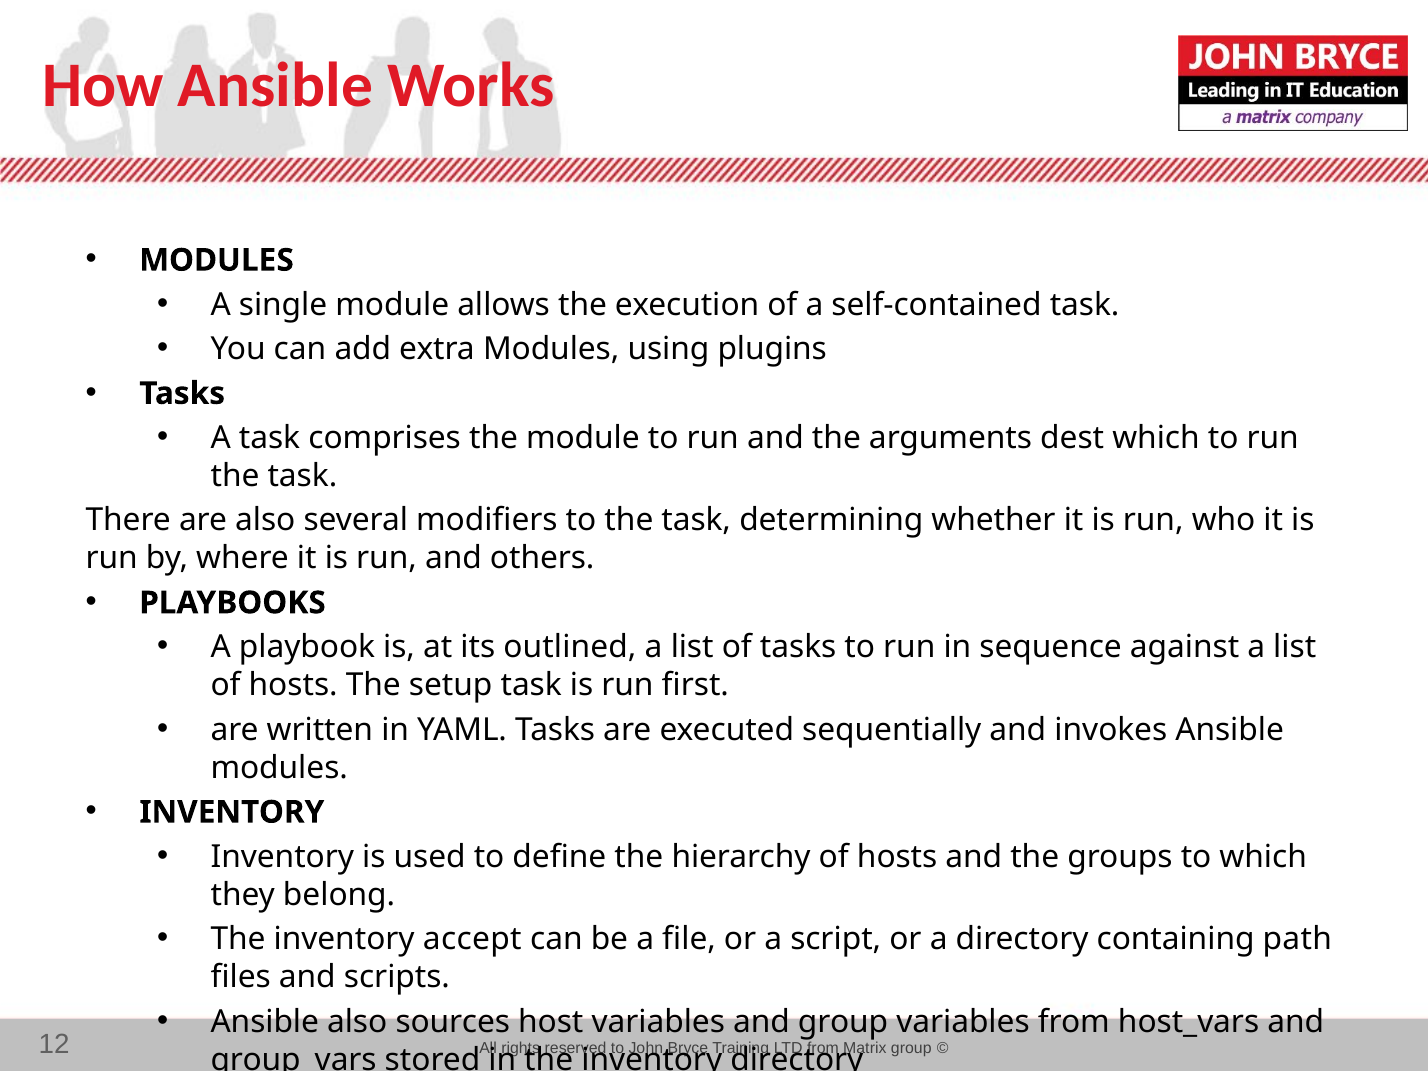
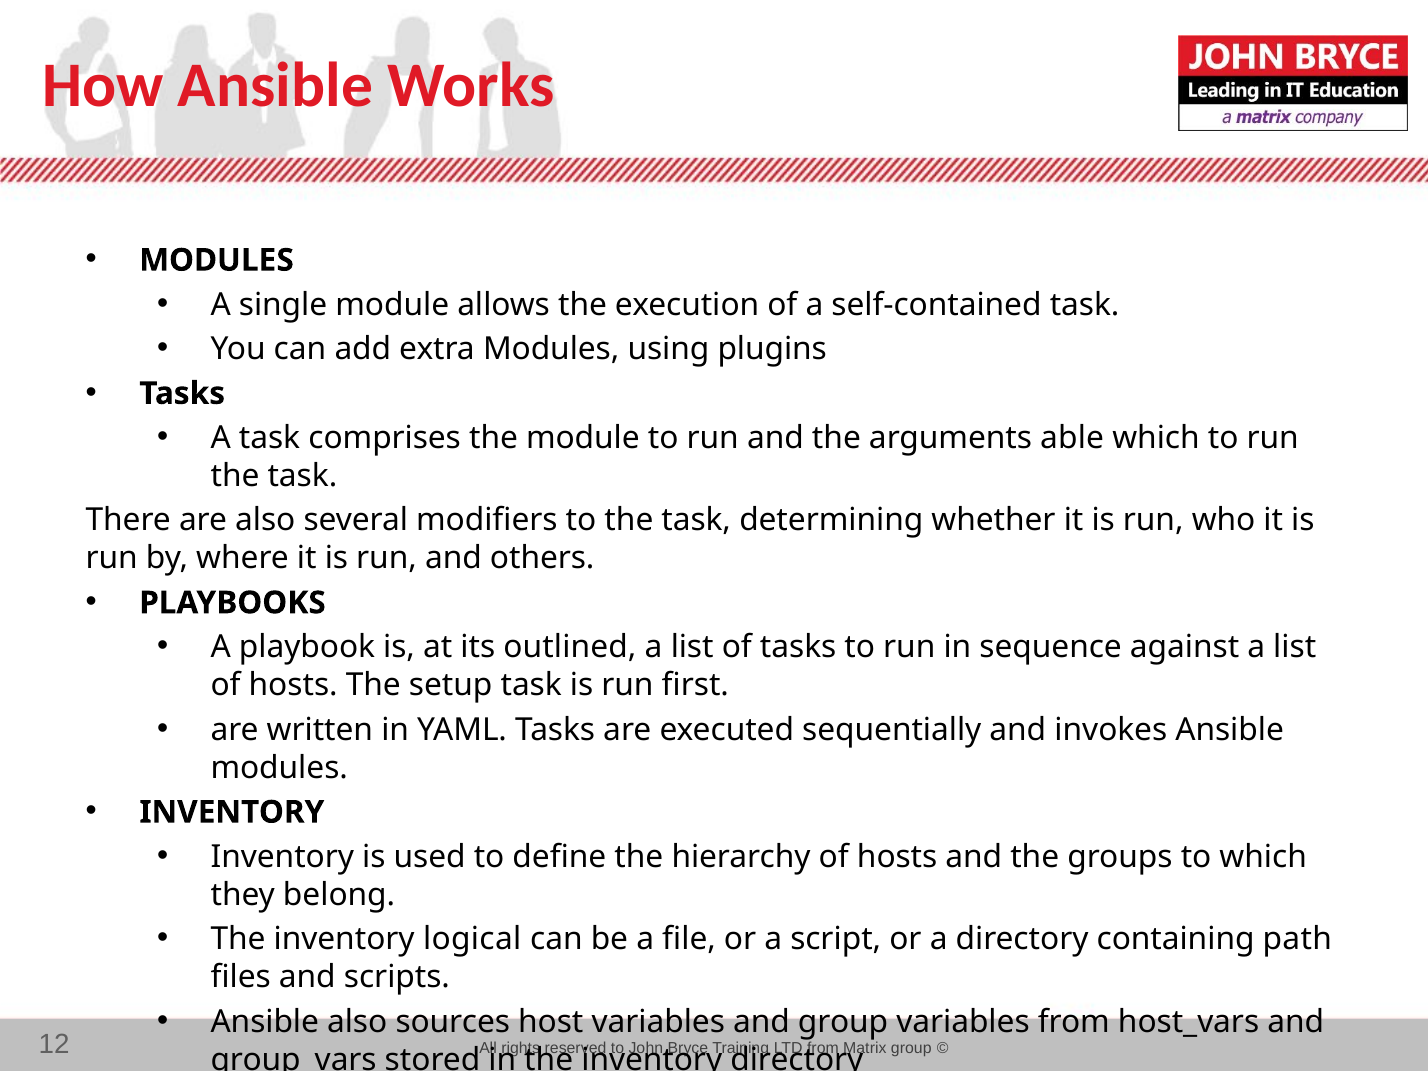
dest: dest -> able (1072, 438)
accept: accept -> logical (472, 939)
